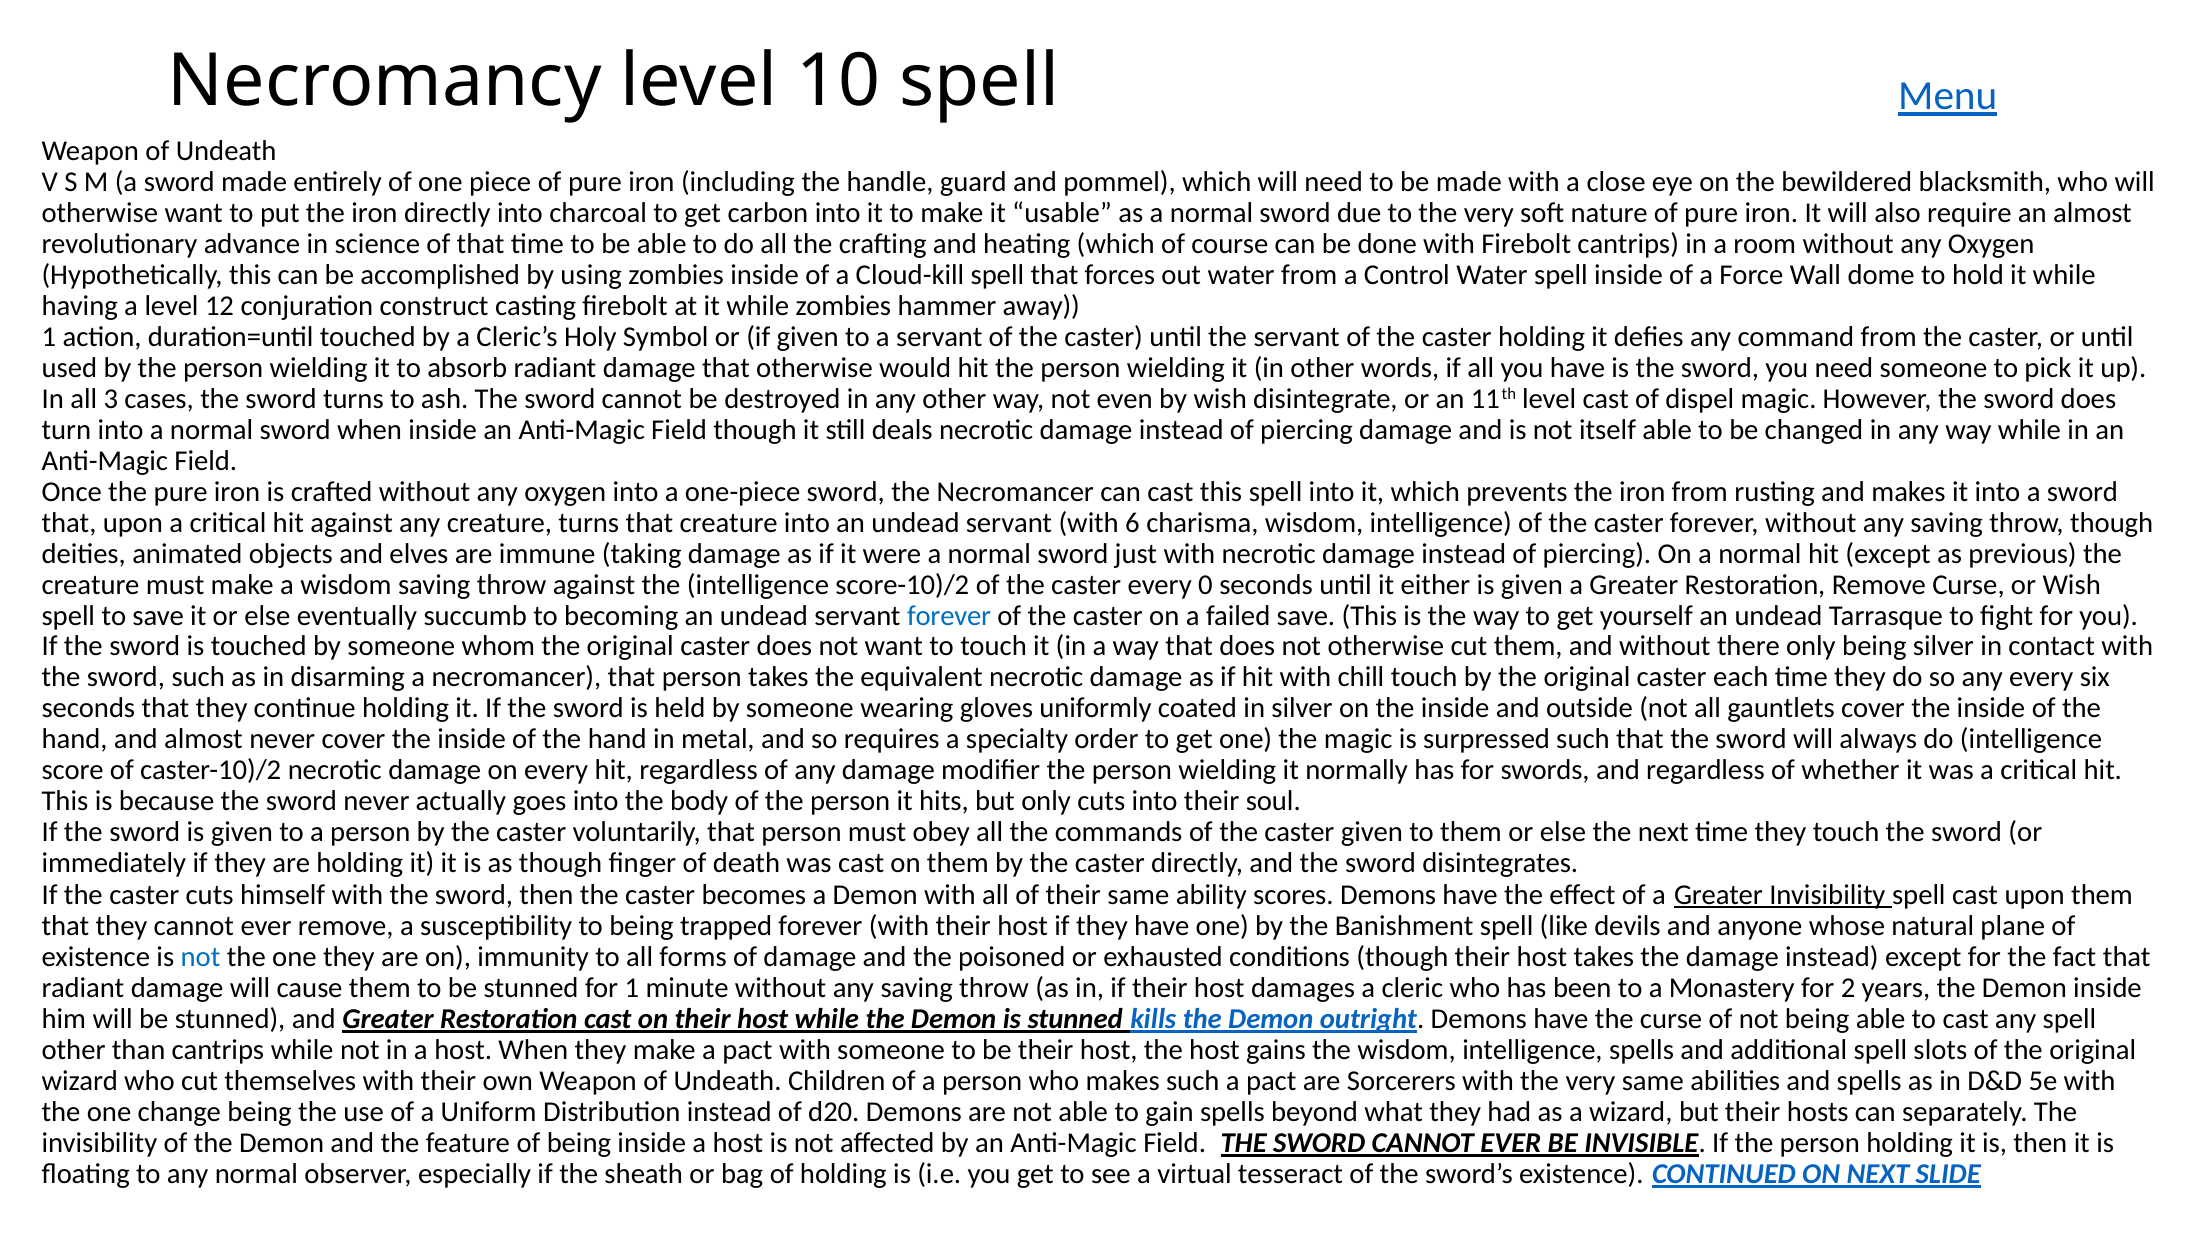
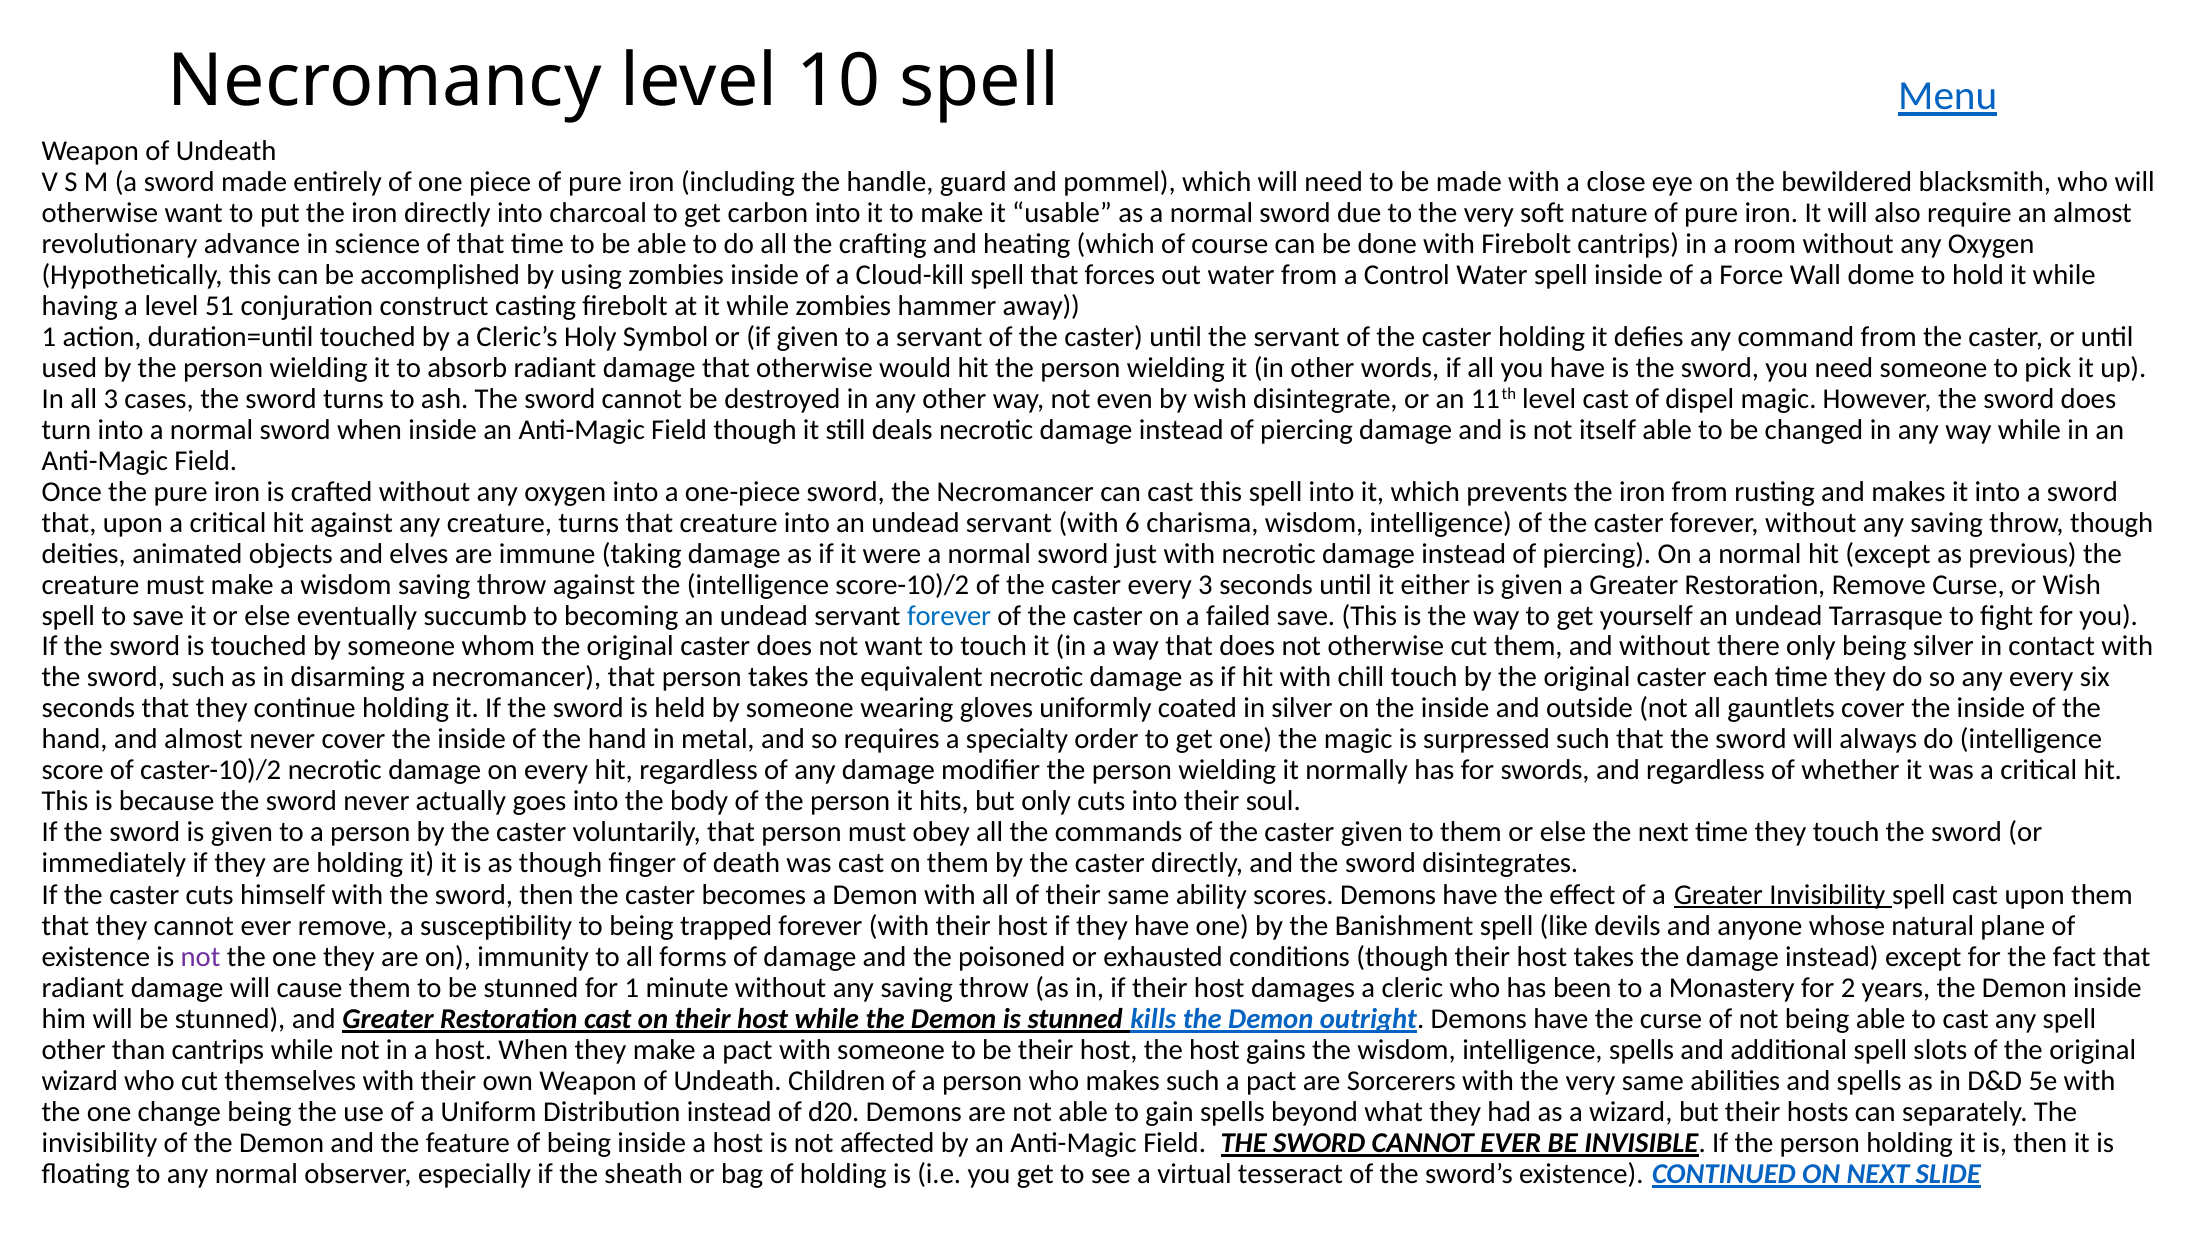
12: 12 -> 51 (220, 306)
every 0: 0 -> 3 (1205, 585)
not colour: blue -> purple (201, 957)
